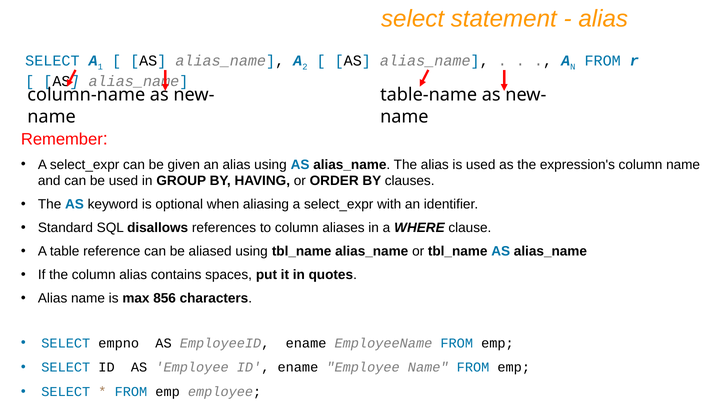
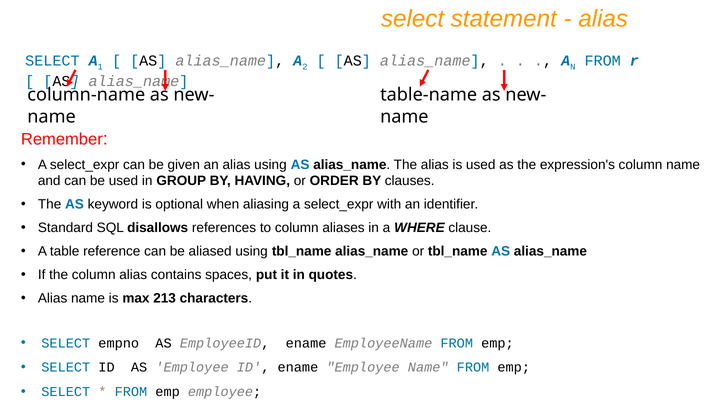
856: 856 -> 213 (165, 299)
